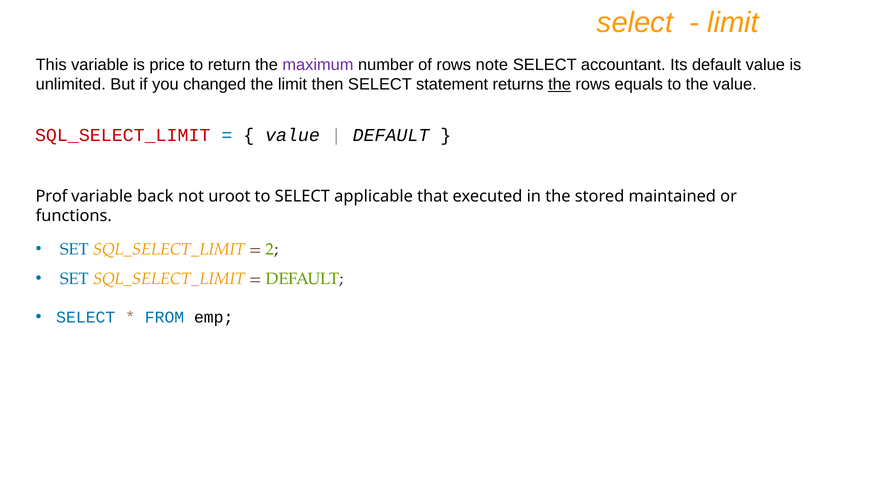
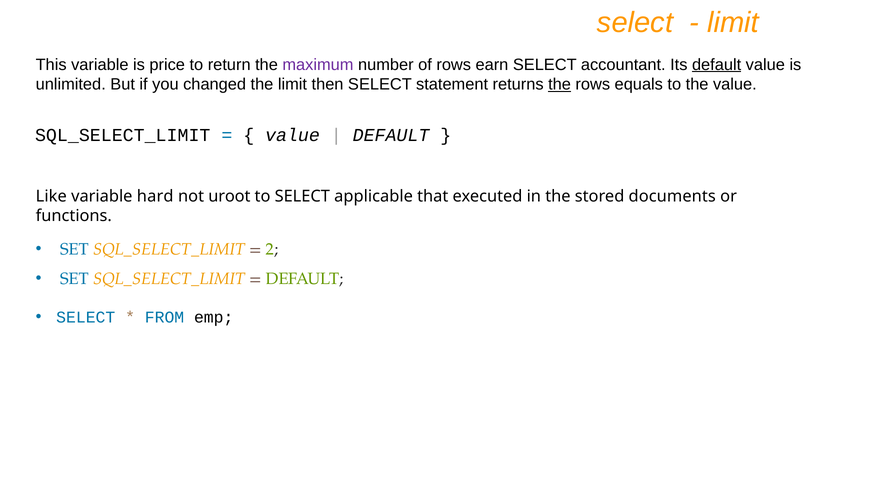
note: note -> earn (492, 65)
default underline: none -> present (717, 65)
SQL_SELECT_LIMIT colour: red -> black (123, 135)
Prof: Prof -> Like (51, 196)
back: back -> hard (155, 196)
maintained: maintained -> documents (672, 196)
